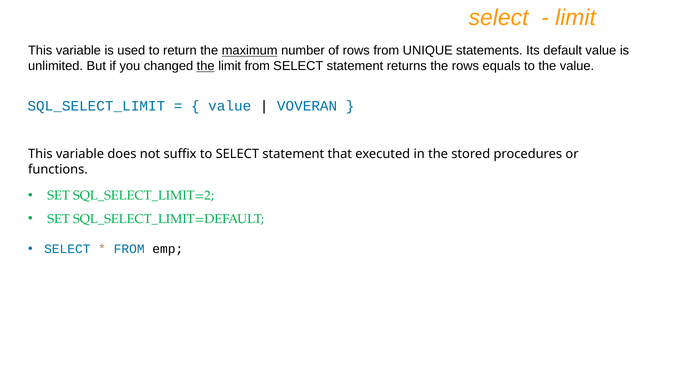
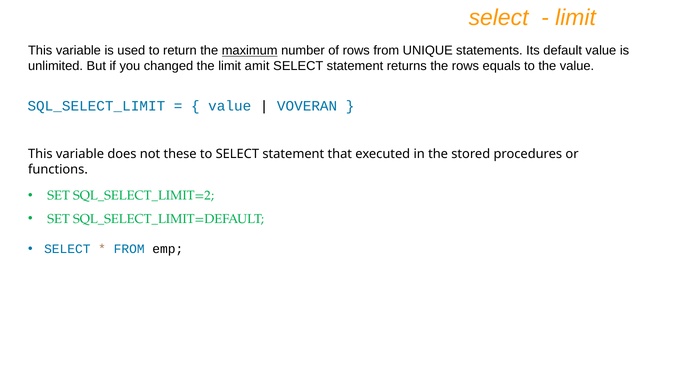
the underline: present -> none (206, 66)
limit from: from -> amit (257, 66)
suffix: suffix -> these (180, 154)
